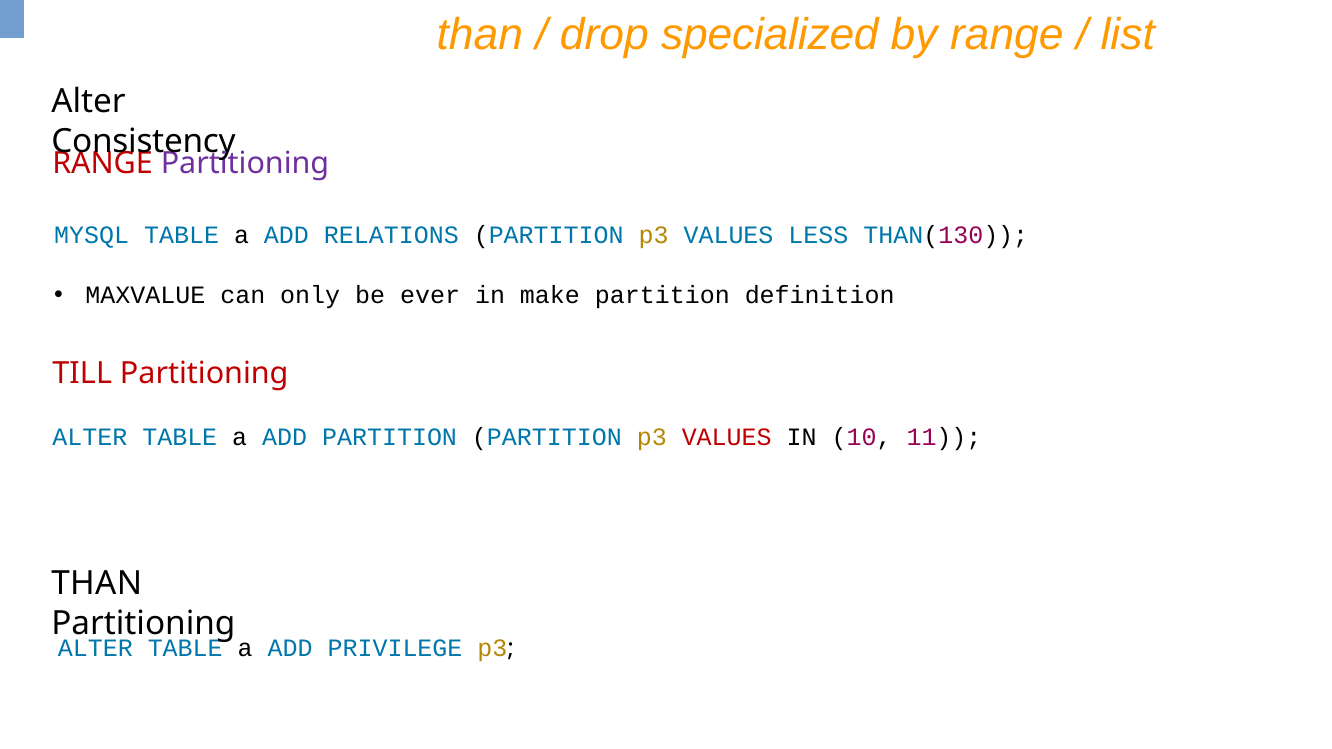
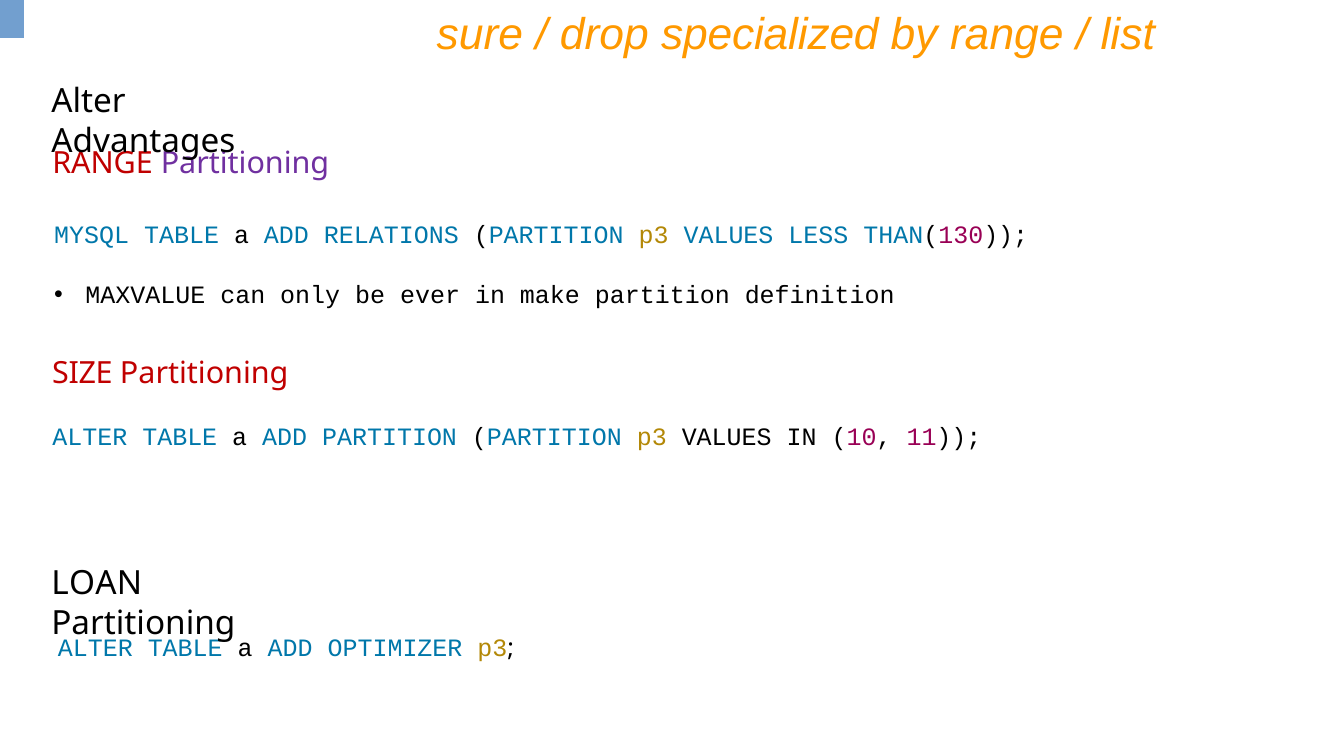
than: than -> sure (480, 35)
Consistency: Consistency -> Advantages (143, 142)
TILL: TILL -> SIZE (82, 373)
VALUES colour: red -> black (727, 437)
THAN: THAN -> LOAN (97, 584)
PRIVILEGE: PRIVILEGE -> OPTIMIZER (395, 648)
